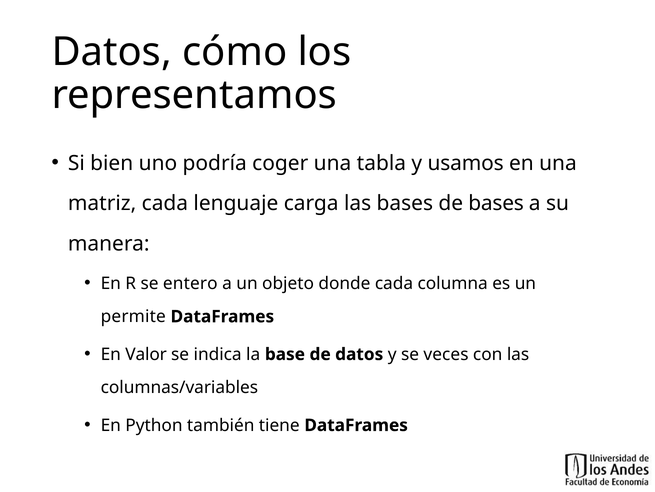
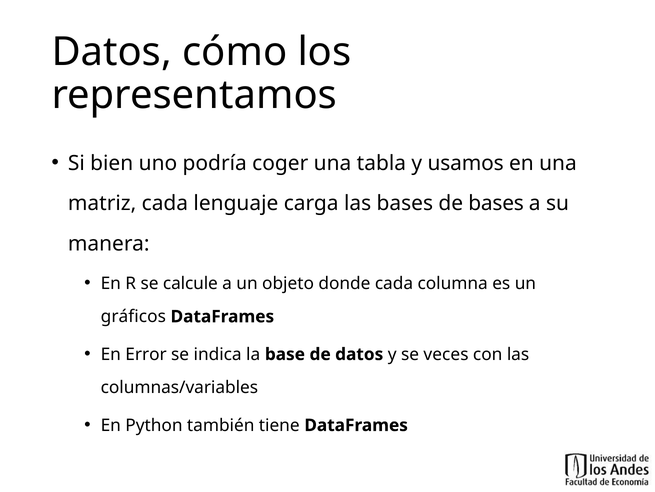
entero: entero -> calcule (190, 283)
permite: permite -> gráficos (133, 316)
Valor: Valor -> Error (146, 354)
